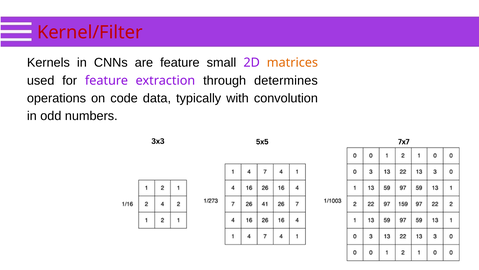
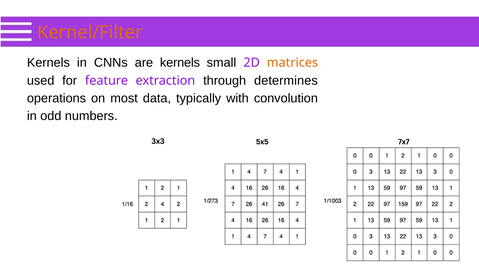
Kernel/Filter colour: red -> orange (90, 33)
are feature: feature -> kernels (180, 63)
code: code -> most (124, 98)
